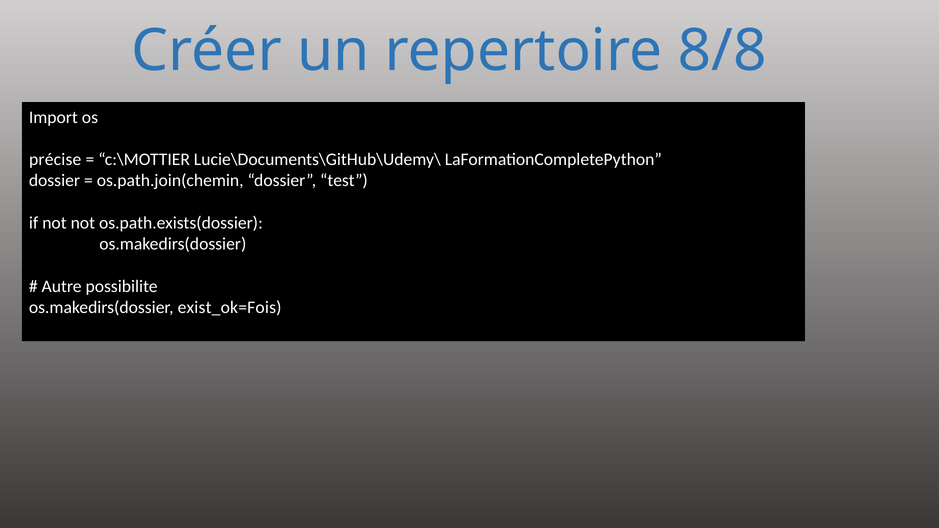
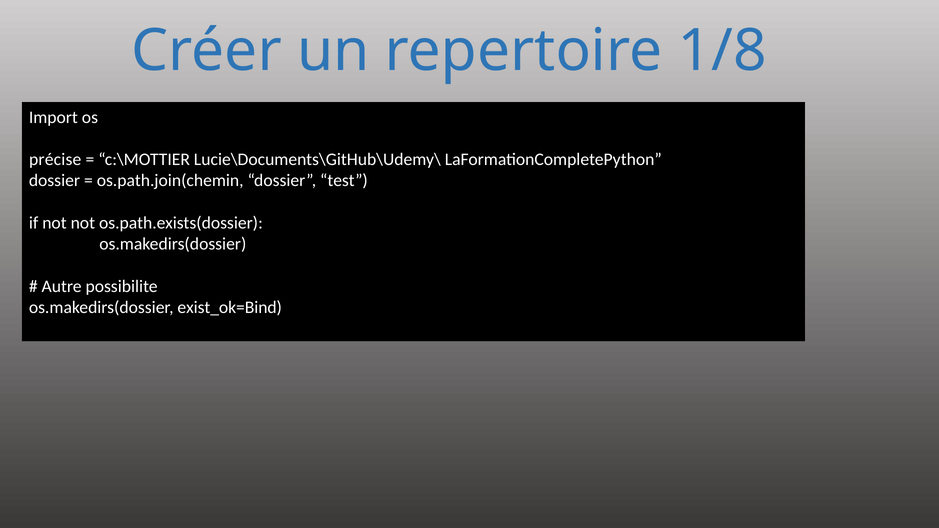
8/8: 8/8 -> 1/8 (722, 51)
exist_ok=Fois: exist_ok=Fois -> exist_ok=Bind (230, 307)
